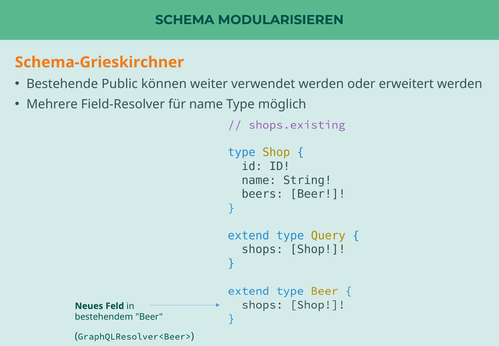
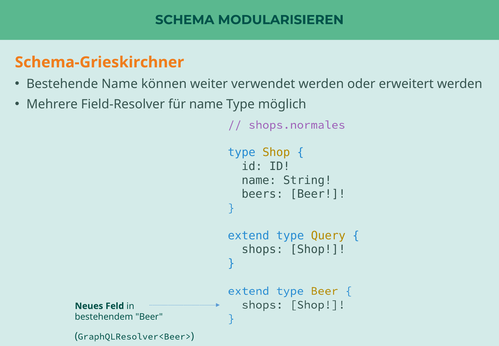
Bestehende Public: Public -> Name (120, 84)
shops.existing: shops.existing -> shops.normales (297, 125)
